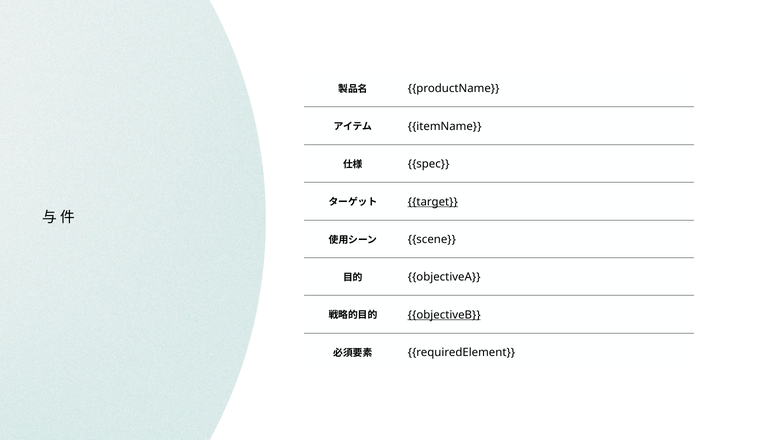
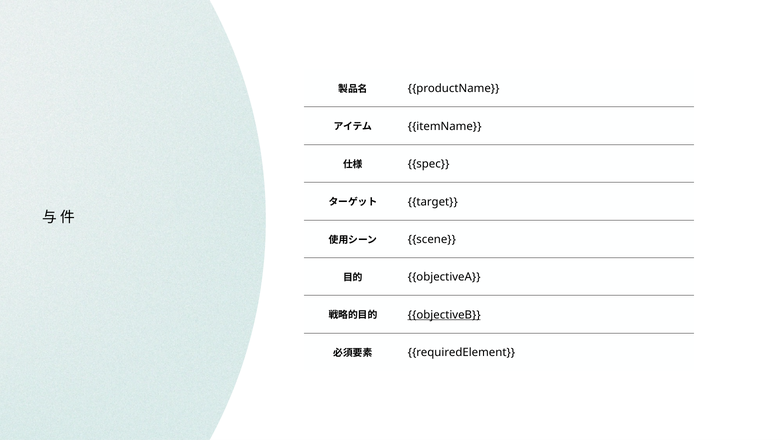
target underline: present -> none (433, 202)
